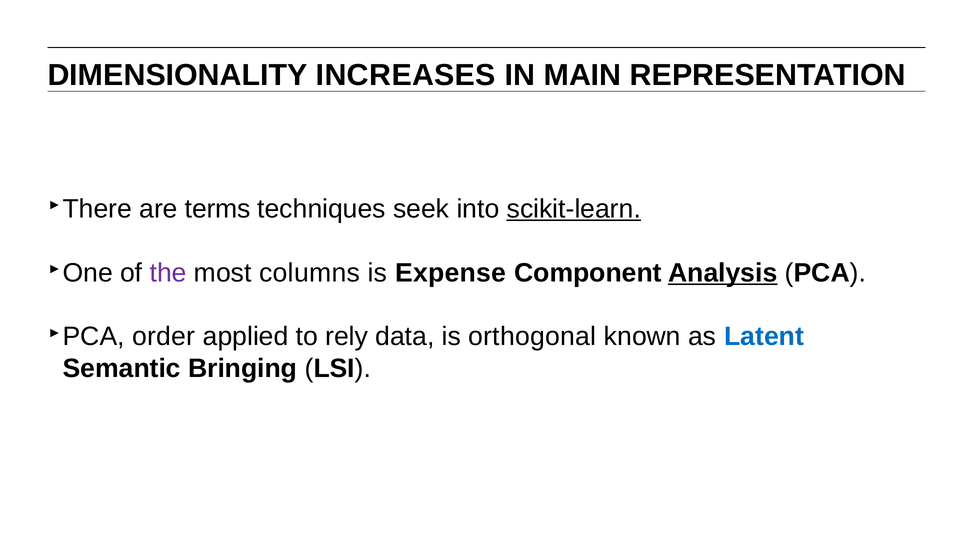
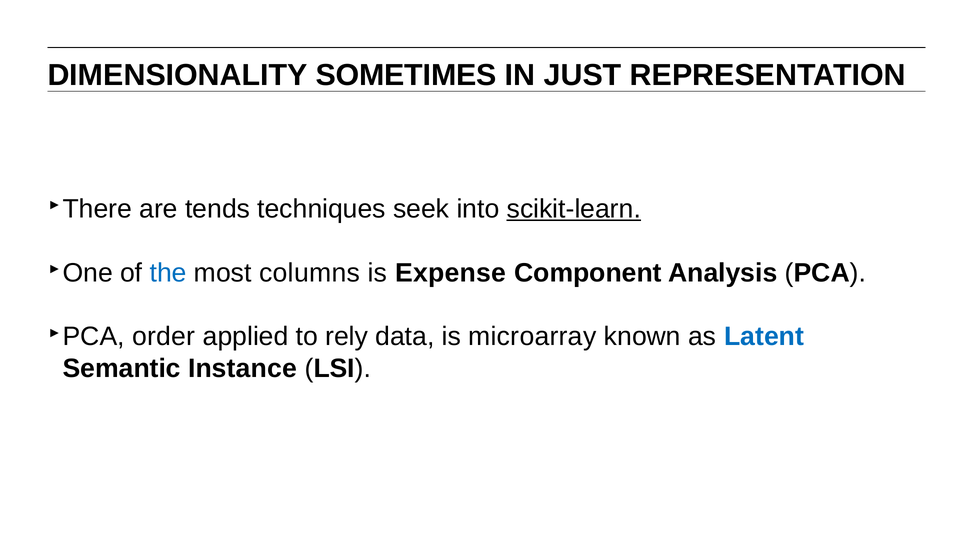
INCREASES: INCREASES -> SOMETIMES (406, 75)
MAIN: MAIN -> JUST (583, 75)
terms: terms -> tends (218, 209)
the colour: purple -> blue (168, 273)
Analysis underline: present -> none (723, 273)
orthogonal: orthogonal -> microarray (532, 337)
Bringing: Bringing -> Instance (243, 369)
